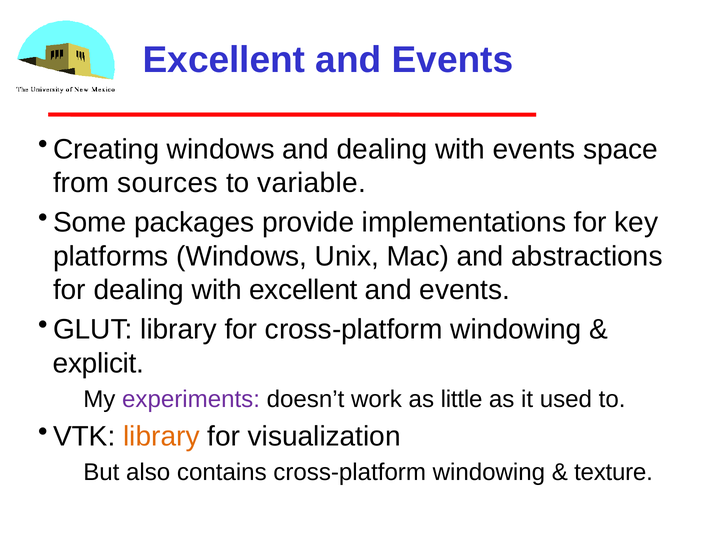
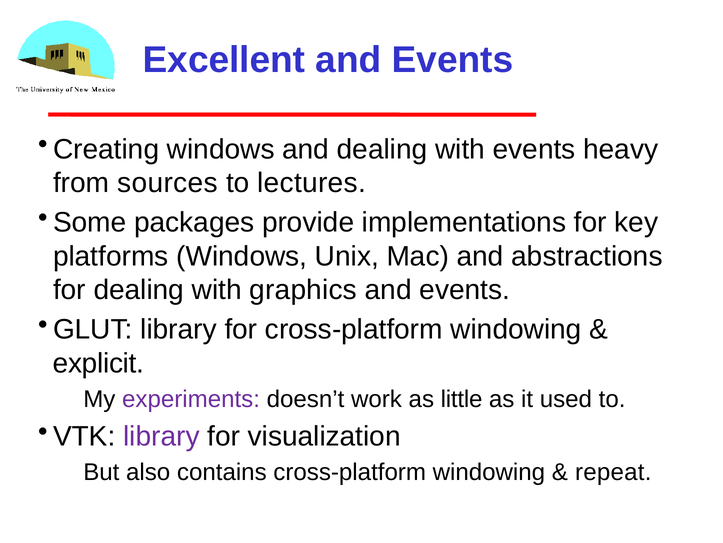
space: space -> heavy (621, 149)
variable: variable -> lectures (312, 183)
with excellent: excellent -> graphics (303, 290)
library colour: orange -> purple (161, 436)
texture: texture -> repeat (613, 472)
